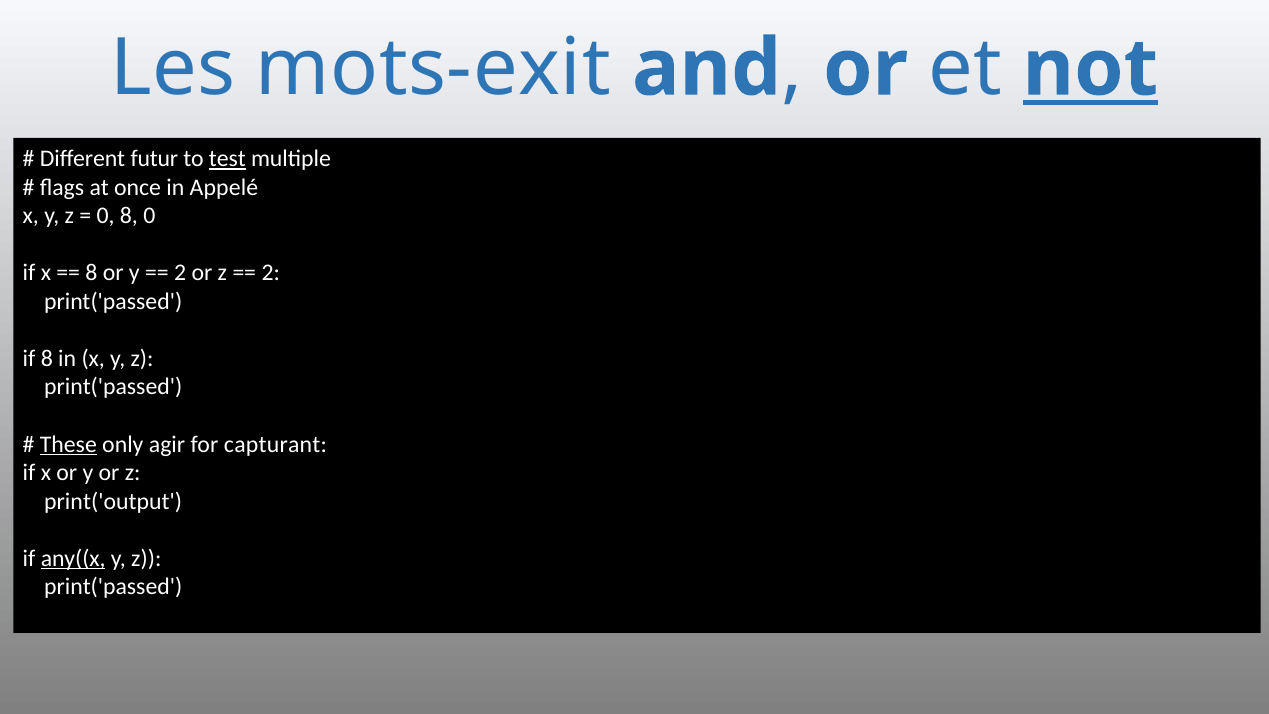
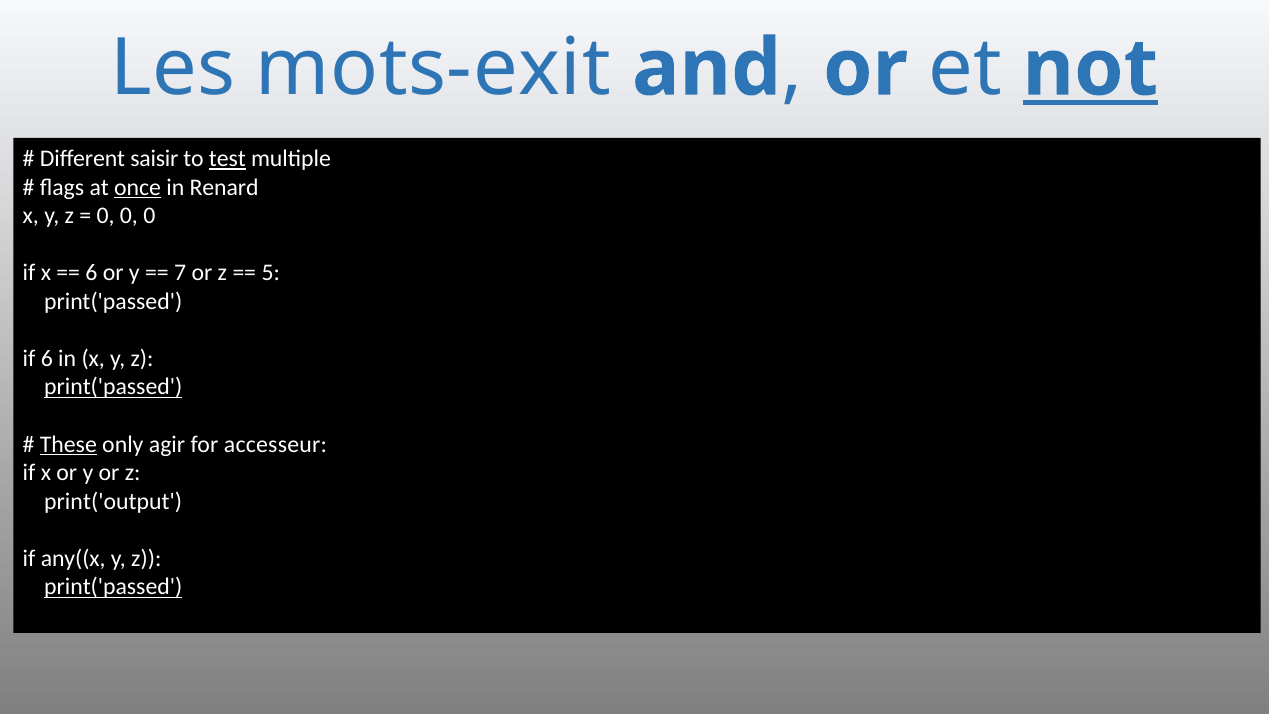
futur: futur -> saisir (154, 159)
once underline: none -> present (138, 187)
Appelé: Appelé -> Renard (224, 187)
8: 8 -> 0 (129, 216)
8: 8 -> 6 (91, 273)
2: 2 -> 7 (180, 273)
2: 2 -> 5 (271, 273)
if 8: 8 -> 6 (47, 358)
print('passed underline: none -> present (113, 387)
capturant: capturant -> accesseur (275, 444)
any((x underline: present -> none (73, 558)
print('passed underline: none -> present (113, 587)
